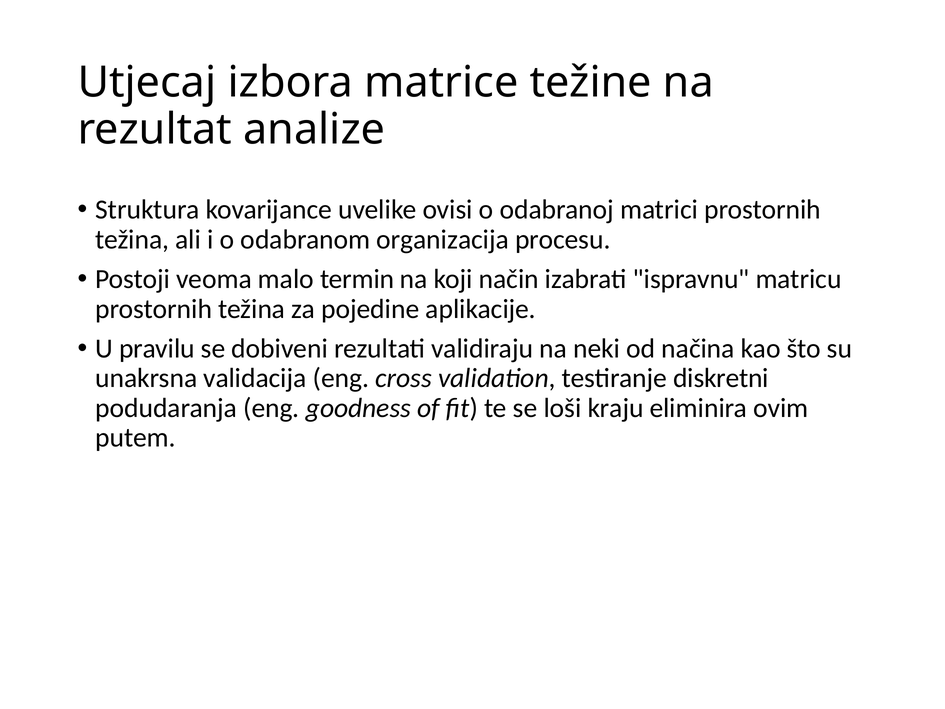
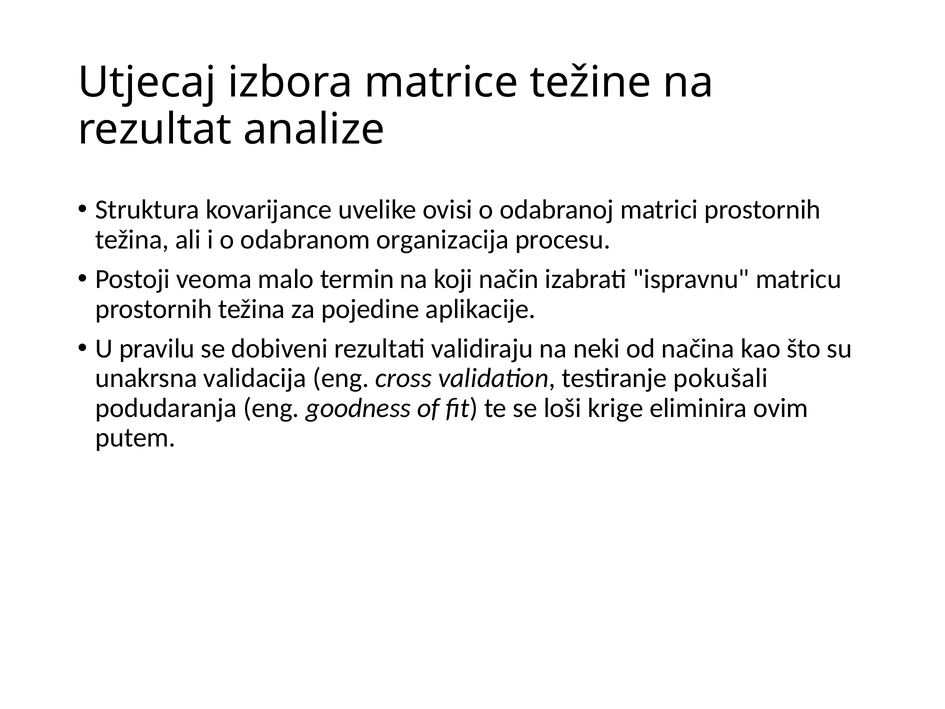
diskretni: diskretni -> pokušali (721, 378)
kraju: kraju -> krige (615, 408)
